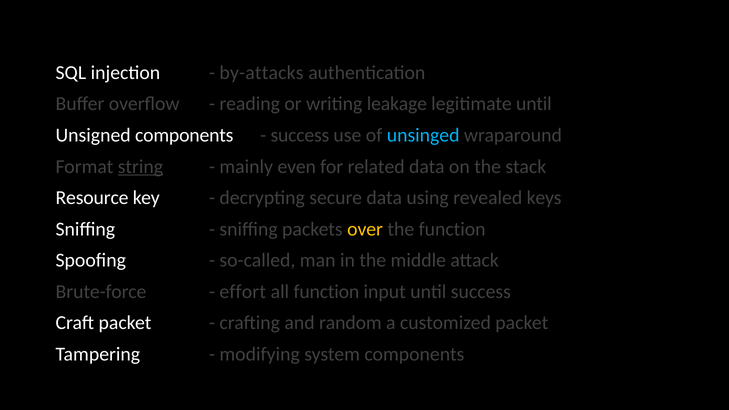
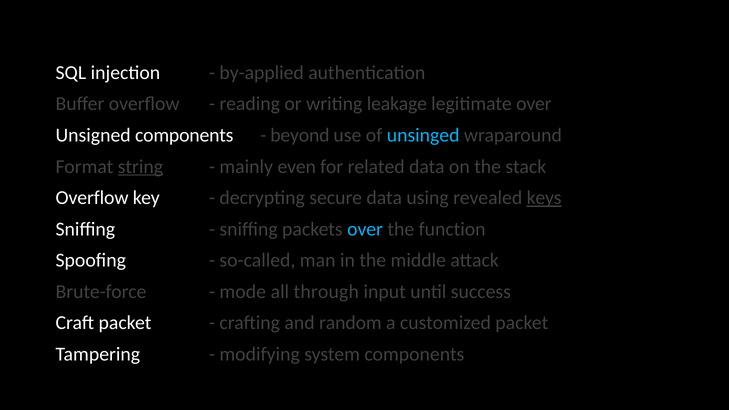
by-attacks: by-attacks -> by-applied (262, 73)
legitimate until: until -> over (534, 104)
success: success -> beyond (300, 135)
Resource: Resource -> Overflow (92, 198)
keys underline: none -> present (544, 198)
over colour: yellow -> light blue (365, 229)
effort: effort -> mode (243, 292)
all function: function -> through (326, 292)
